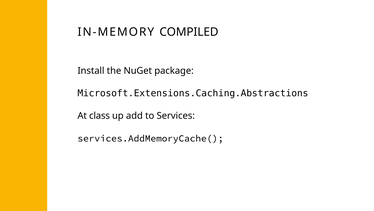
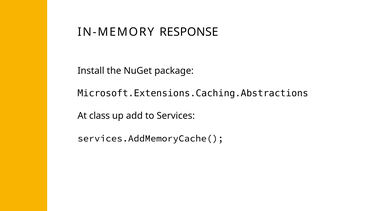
COMPILED: COMPILED -> RESPONSE (189, 32)
